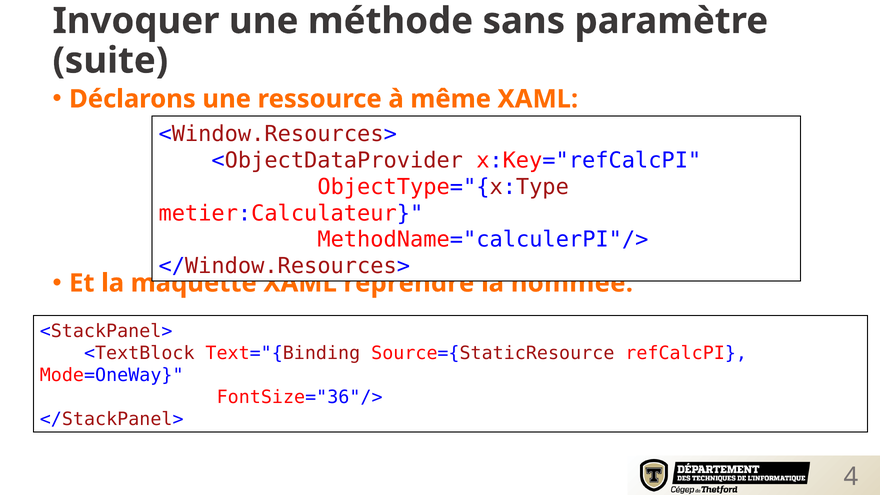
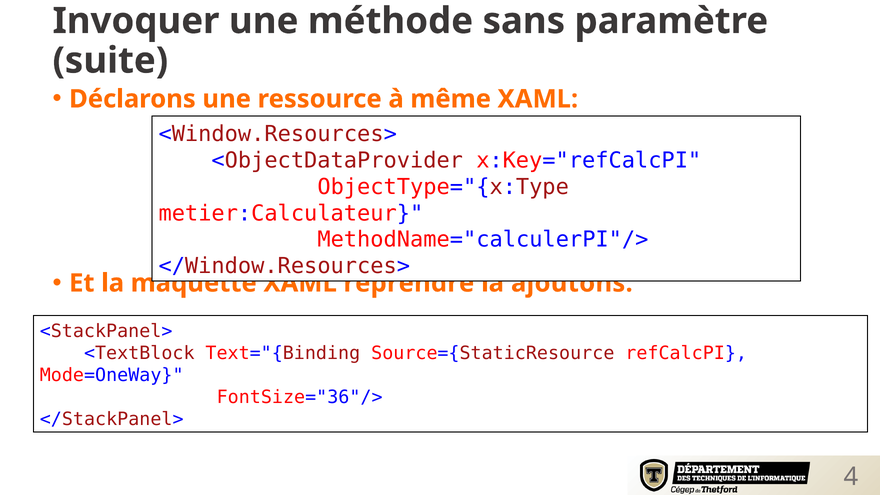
nommée: nommée -> ajoutons (572, 283)
